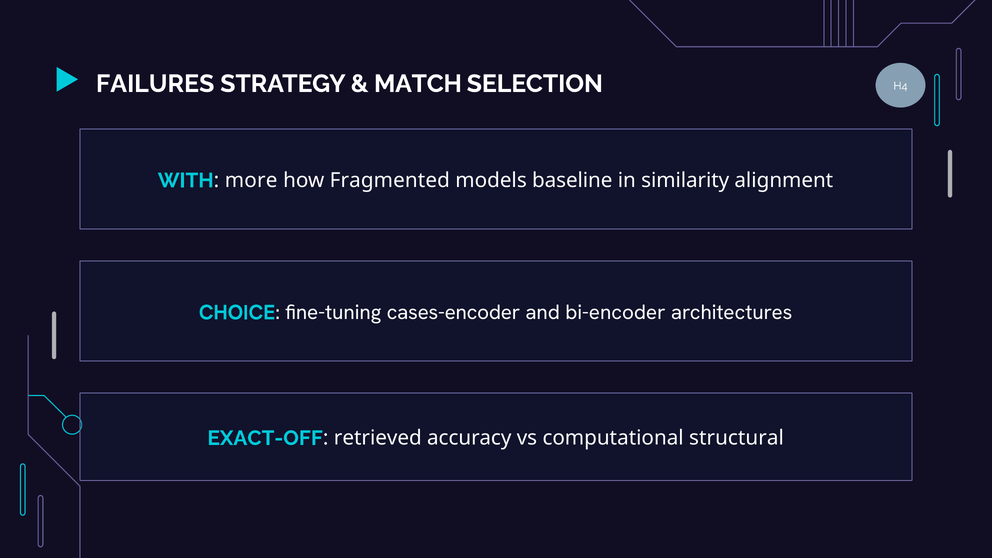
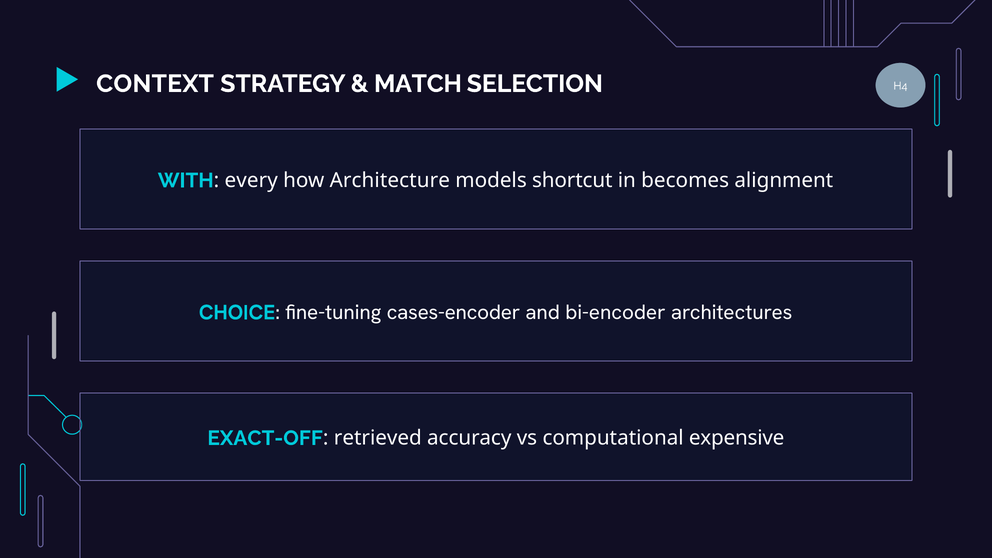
FAILURES: FAILURES -> CONTEXT (155, 84)
more: more -> every (251, 180)
Fragmented: Fragmented -> Architecture (390, 180)
baseline: baseline -> shortcut (572, 180)
similarity: similarity -> becomes (685, 180)
structural: structural -> expensive (737, 438)
